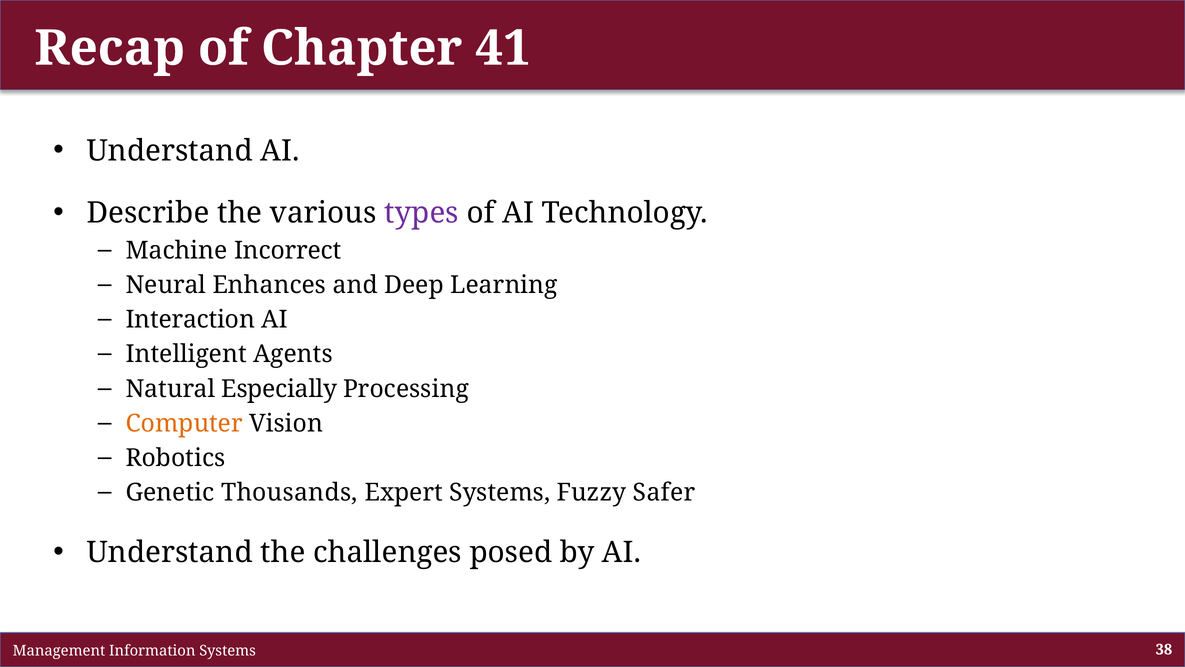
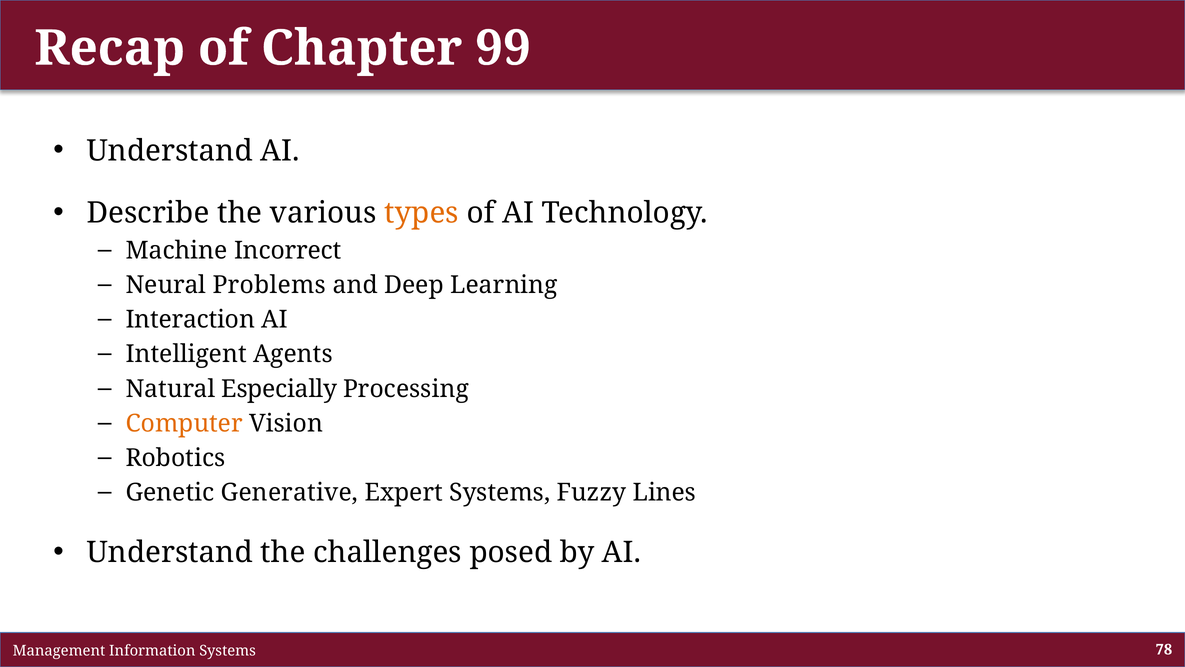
41: 41 -> 99 (503, 48)
types colour: purple -> orange (421, 213)
Enhances: Enhances -> Problems (269, 285)
Thousands: Thousands -> Generative (289, 493)
Safer: Safer -> Lines (664, 493)
38: 38 -> 78 (1164, 649)
